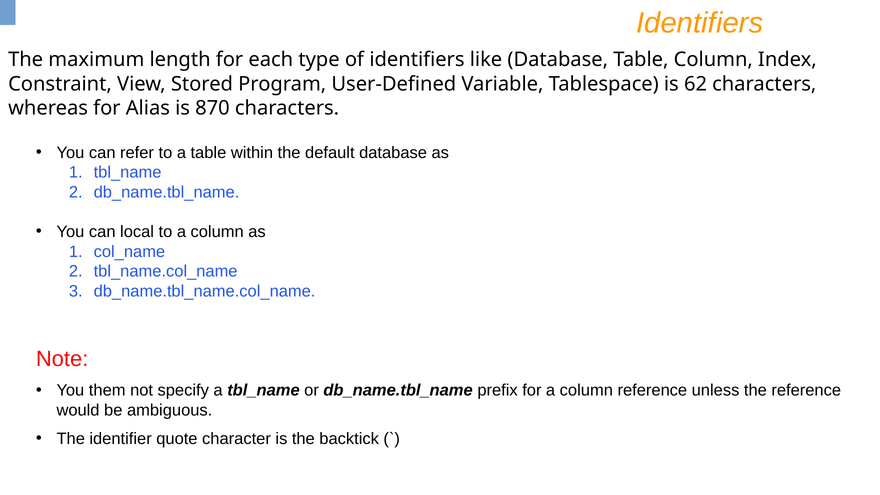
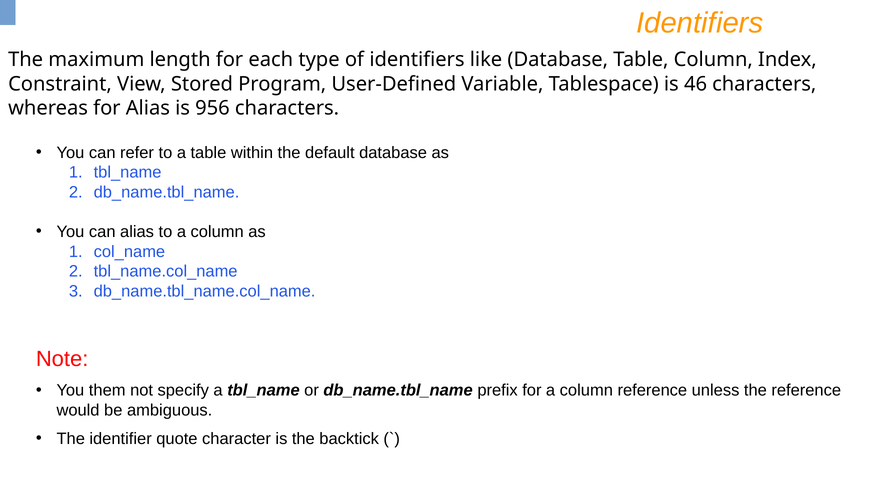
62: 62 -> 46 (696, 84)
870: 870 -> 956 (212, 108)
can local: local -> alias (137, 232)
